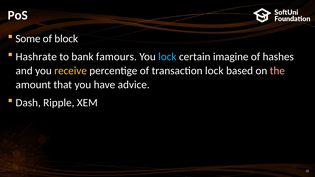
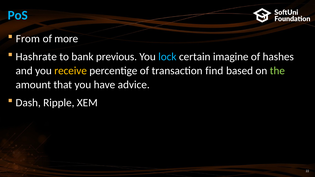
PoS colour: white -> light blue (18, 15)
Some: Some -> From (28, 39)
block: block -> more (66, 39)
famours: famours -> previous (117, 57)
transaction lock: lock -> find (214, 71)
the colour: pink -> light green (277, 71)
